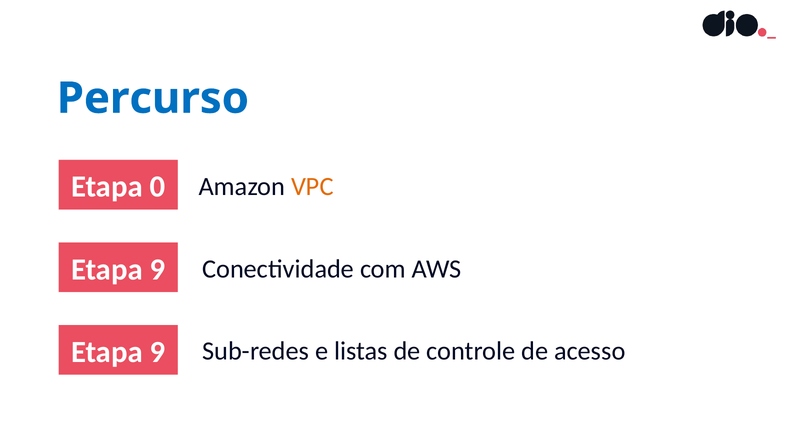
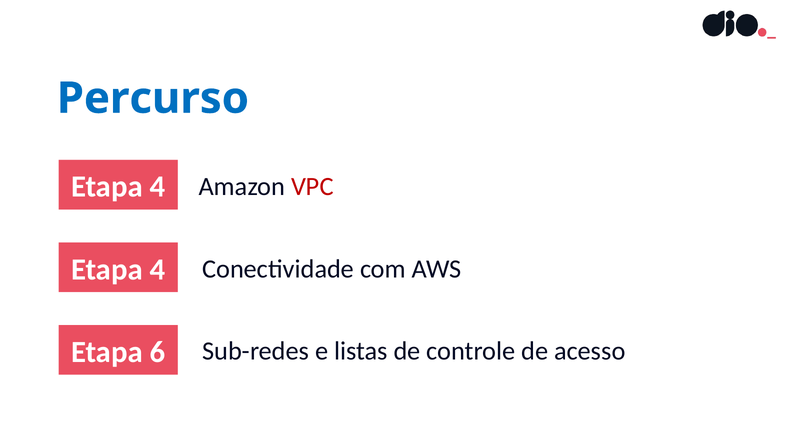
0: 0 -> 4 (157, 187)
VPC colour: orange -> red (312, 187)
9: 9 -> 4 (157, 270)
9: 9 -> 6 (157, 352)
